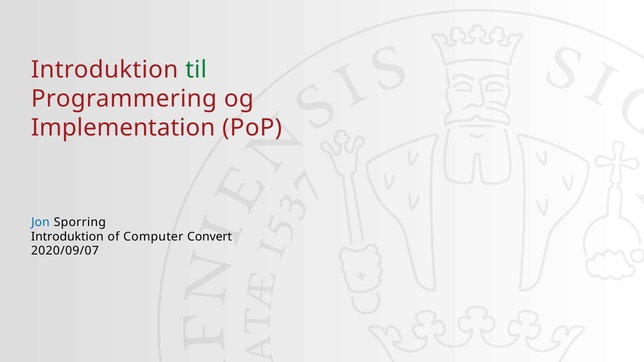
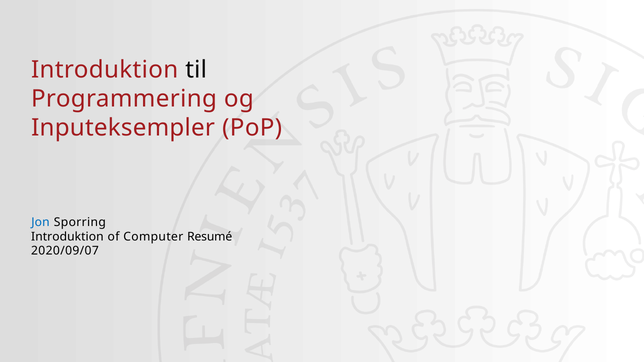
til colour: green -> black (196, 70)
Implementation: Implementation -> Inputeksempler (123, 128)
Convert: Convert -> Resumé (210, 237)
